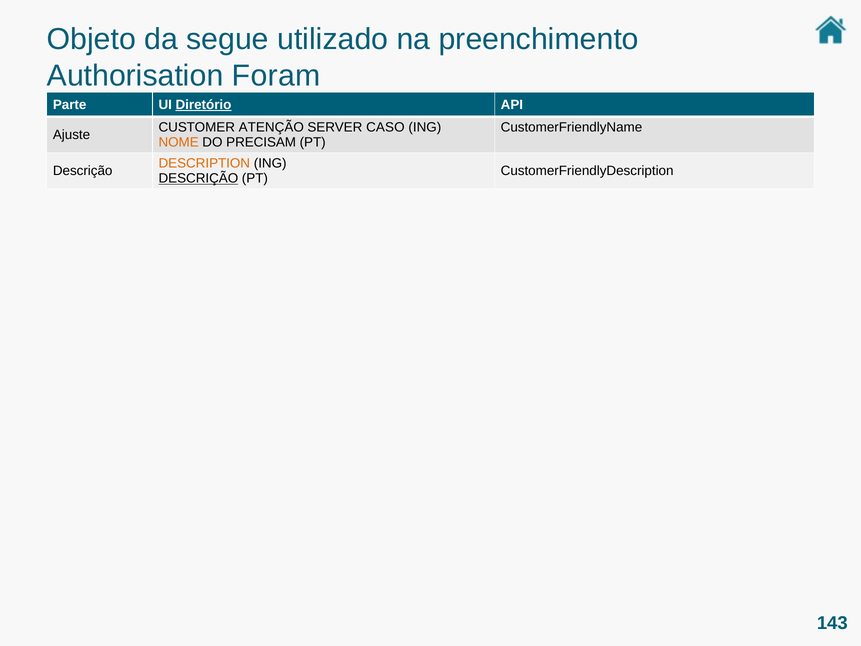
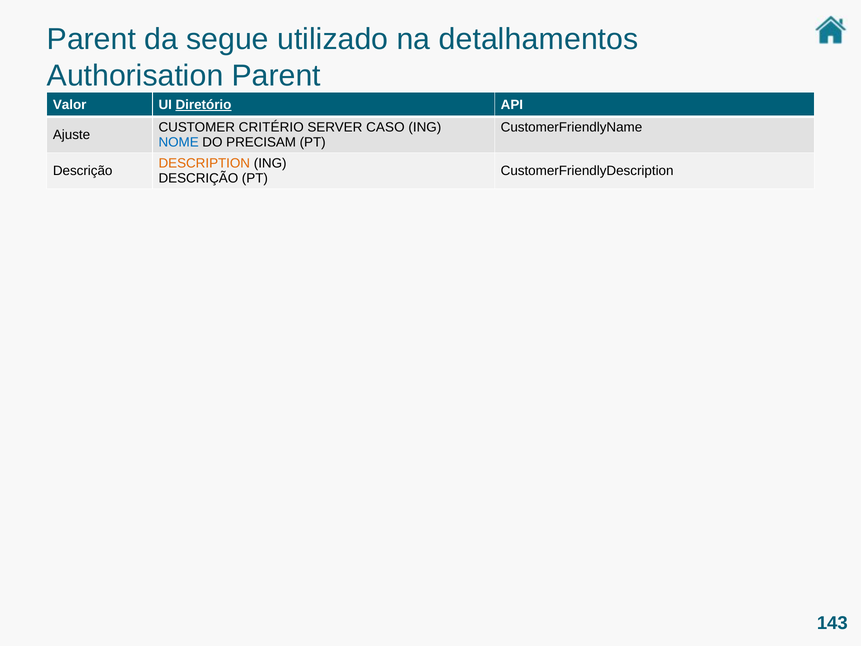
Objeto: Objeto -> Parent (91, 39)
preenchimento: preenchimento -> detalhamentos (539, 39)
Authorisation Foram: Foram -> Parent (276, 76)
Parte: Parte -> Valor (70, 105)
ATENÇÃO: ATENÇÃO -> CRITÉRIO (271, 128)
NOME colour: orange -> blue (179, 142)
DESCRIÇÃO underline: present -> none (198, 178)
